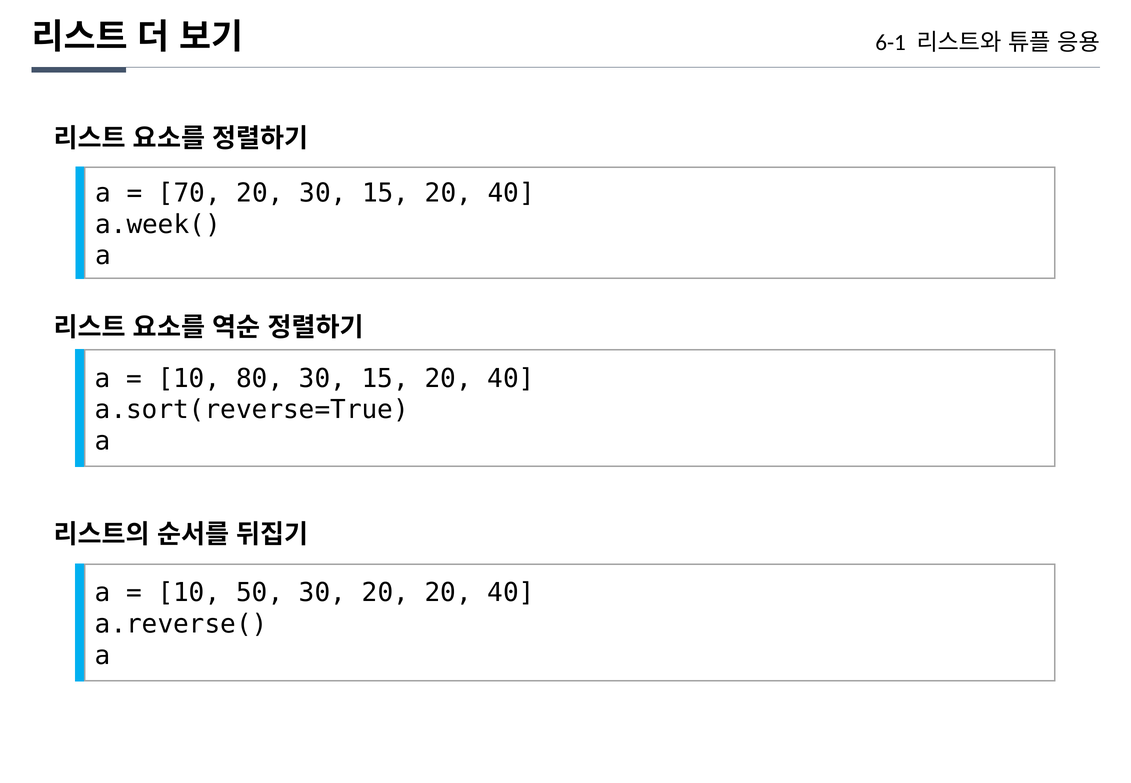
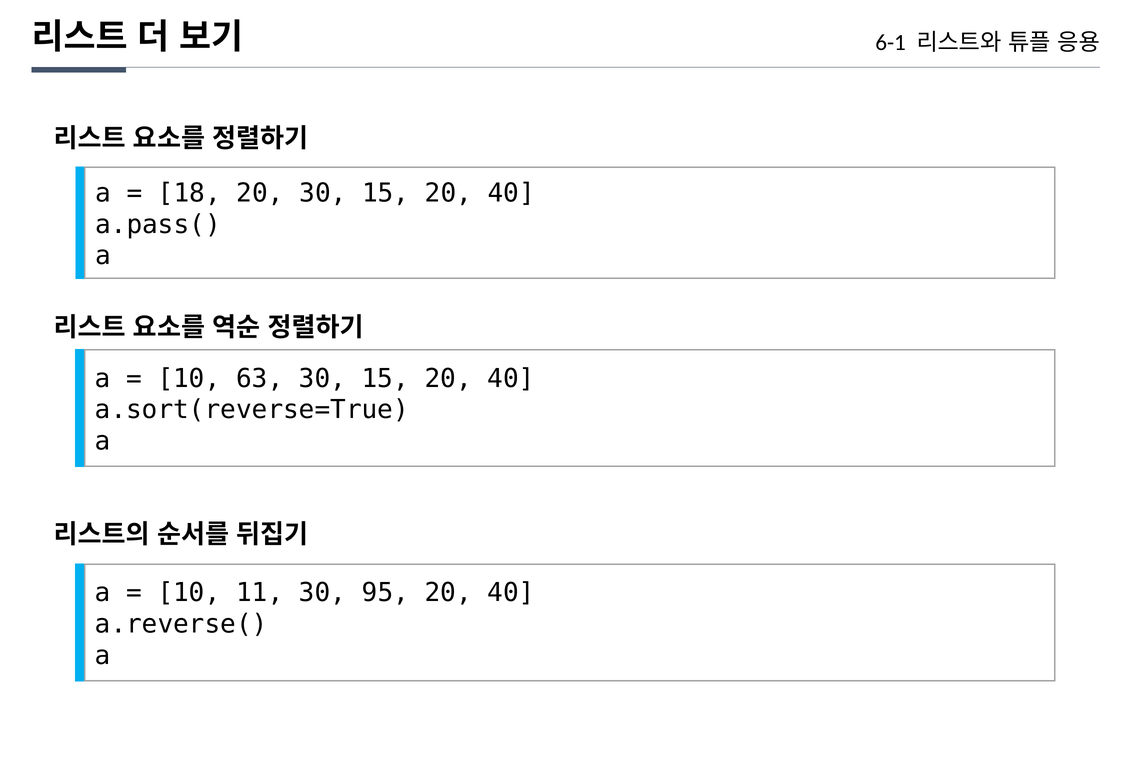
70: 70 -> 18 (189, 193)
a.week(: a.week( -> a.pass( (158, 225)
80: 80 -> 63 (260, 378)
50: 50 -> 11 (260, 593)
30 20: 20 -> 95 (385, 593)
